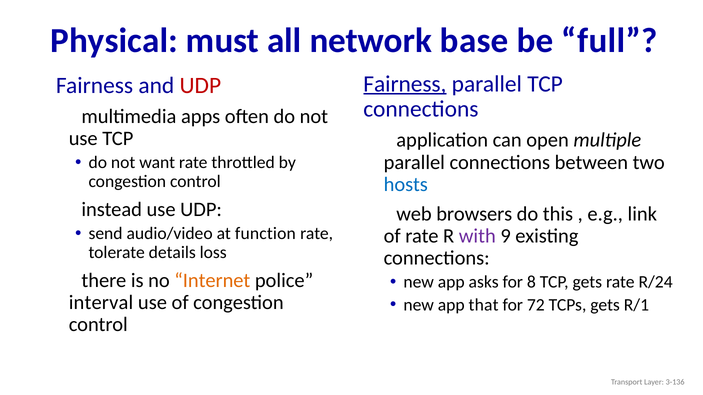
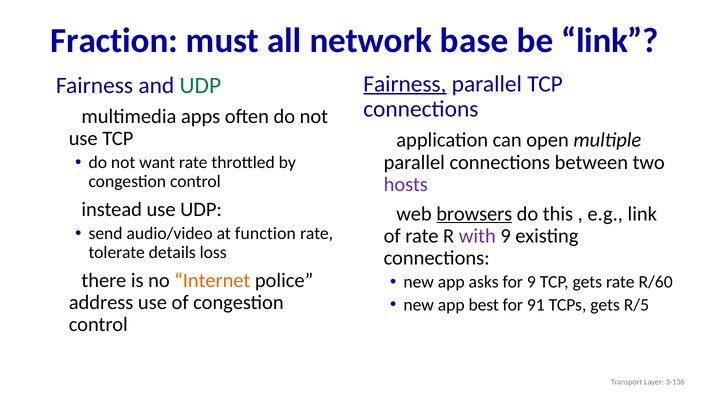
Physical: Physical -> Fraction (114, 41)
be full: full -> link (610, 41)
UDP colour: red -> green (200, 85)
hosts colour: blue -> purple (406, 185)
browsers underline: none -> present (474, 214)
for 8: 8 -> 9 (531, 282)
R/24: R/24 -> R/60 (656, 282)
interval: interval -> address (101, 303)
that: that -> best (484, 305)
72: 72 -> 91 (536, 305)
R/1: R/1 -> R/5 (636, 305)
